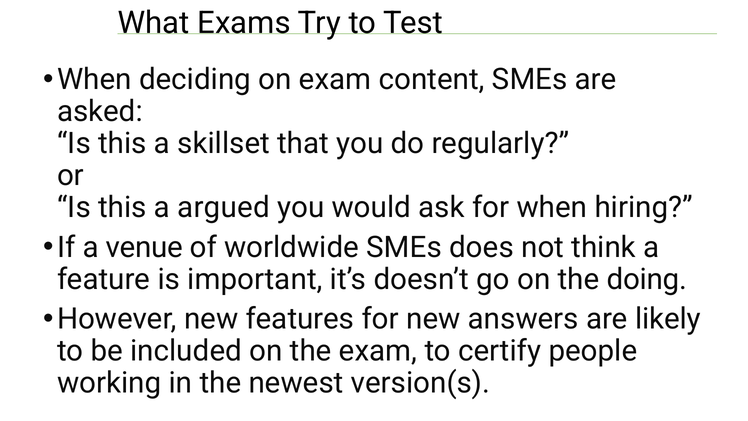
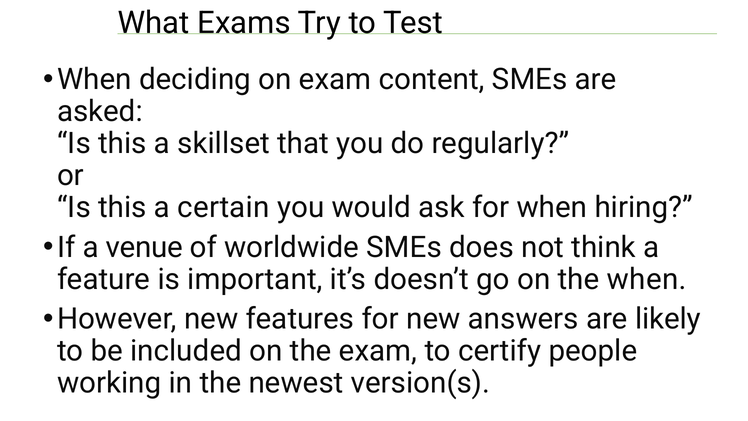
argued: argued -> certain (224, 207)
the doing: doing -> when (647, 279)
